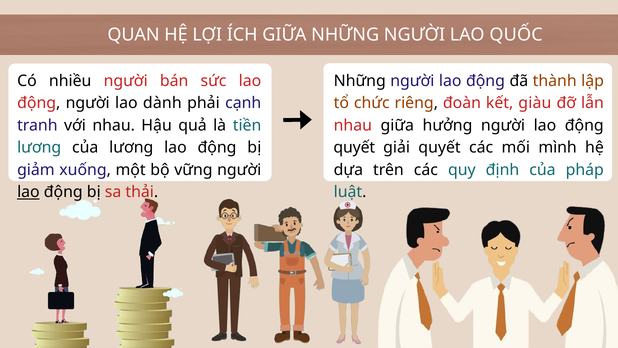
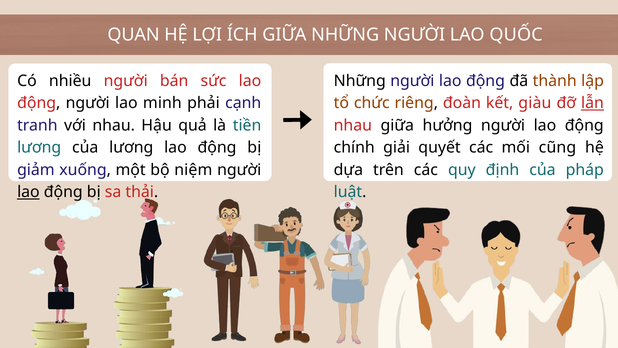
dành: dành -> minh (162, 103)
lẫn underline: none -> present (592, 103)
quyết: quyết -> chính (354, 147)
mình: mình -> cũng (557, 147)
vững: vững -> niệm (193, 170)
